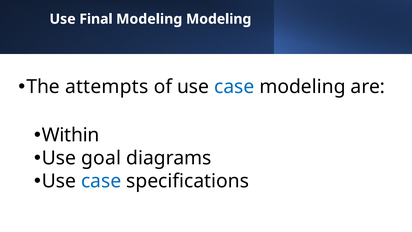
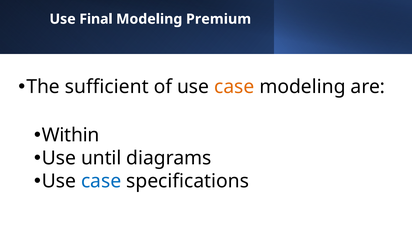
Modeling Modeling: Modeling -> Premium (219, 19)
attempts: attempts -> sufficient (107, 87)
case colour: blue -> orange (234, 87)
goal: goal -> until (101, 158)
